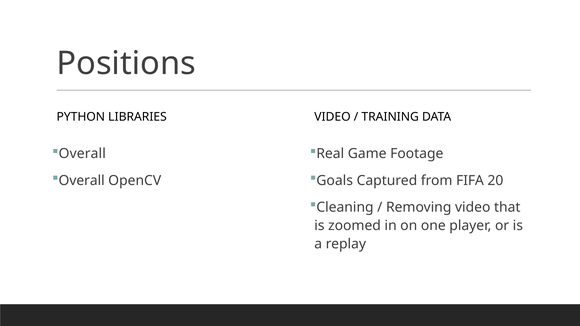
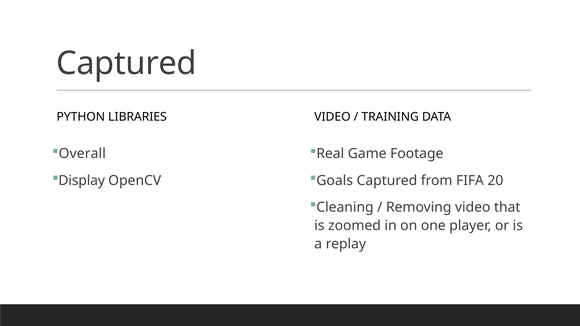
Positions: Positions -> Captured (126, 63)
Overall: Overall -> Display (82, 181)
